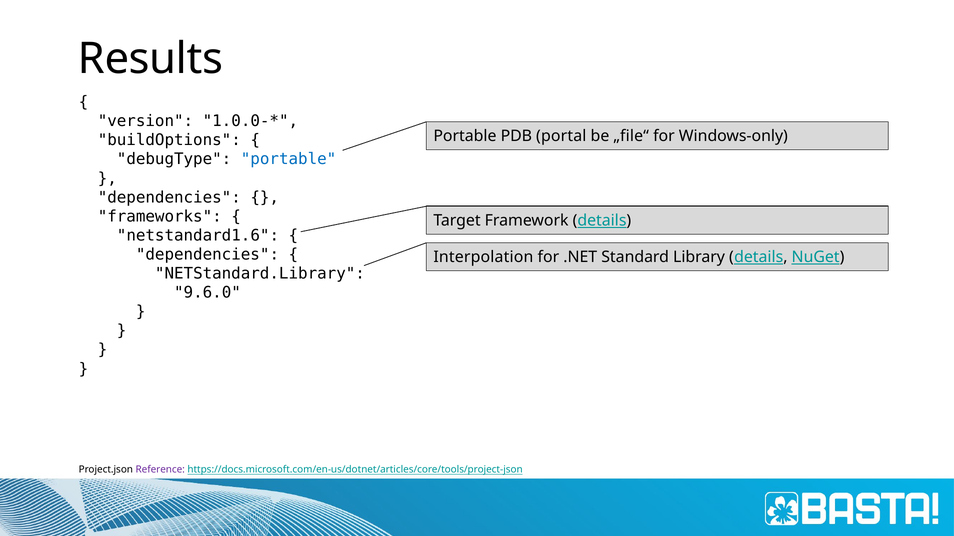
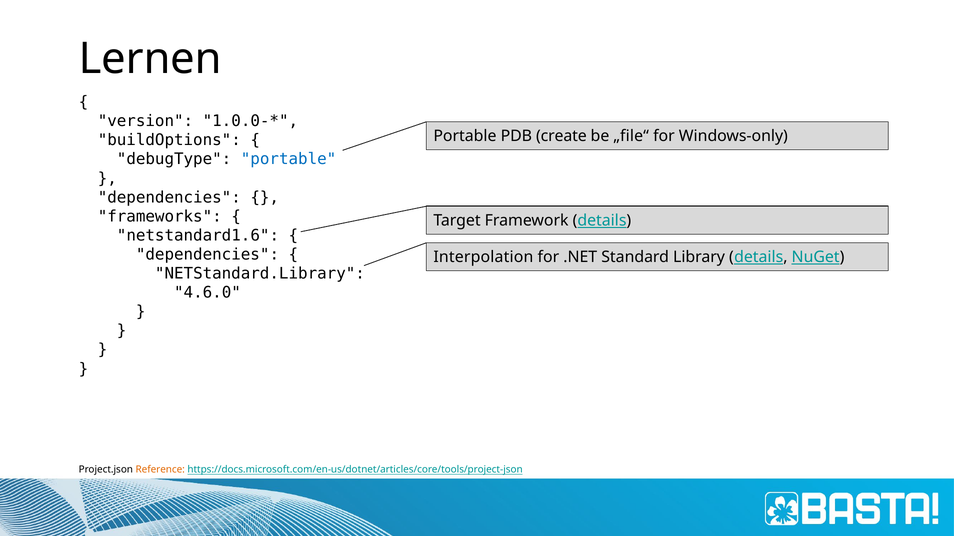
Results: Results -> Lernen (150, 59)
portal: portal -> create (561, 136)
9.6.0: 9.6.0 -> 4.6.0 (207, 293)
Reference colour: purple -> orange (160, 470)
